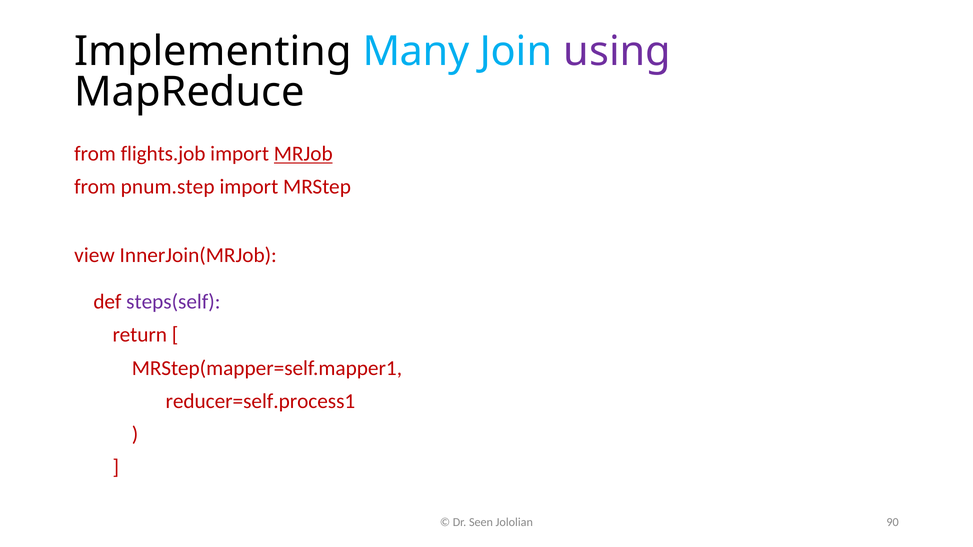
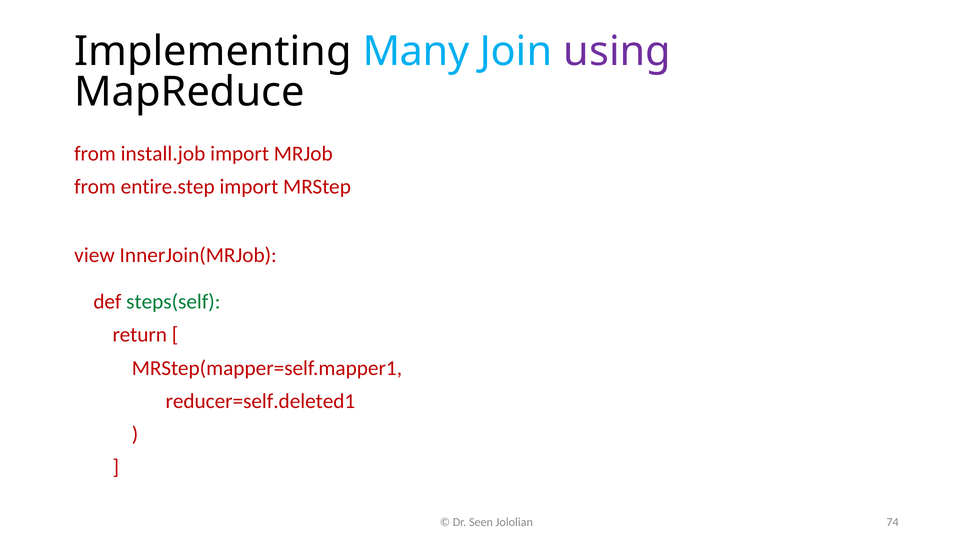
flights.job: flights.job -> install.job (163, 154)
MRJob underline: present -> none (303, 154)
pnum.step: pnum.step -> entire.step (168, 187)
steps(self colour: purple -> green (173, 302)
reducer=self.process1: reducer=self.process1 -> reducer=self.deleted1 (260, 401)
90: 90 -> 74 (893, 523)
